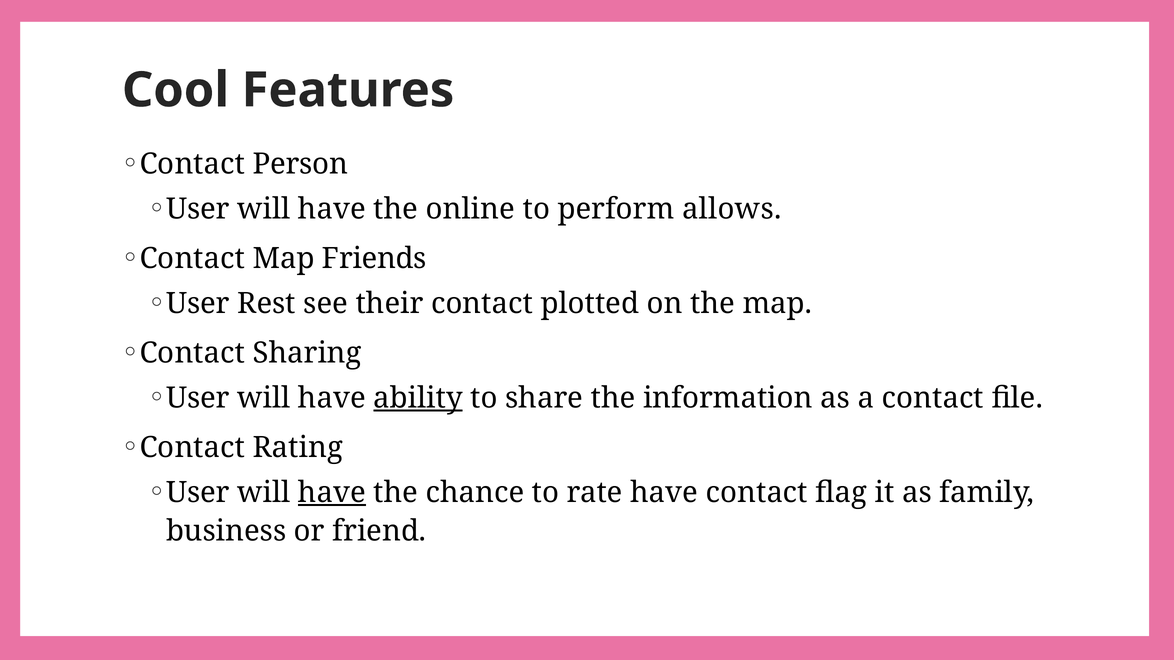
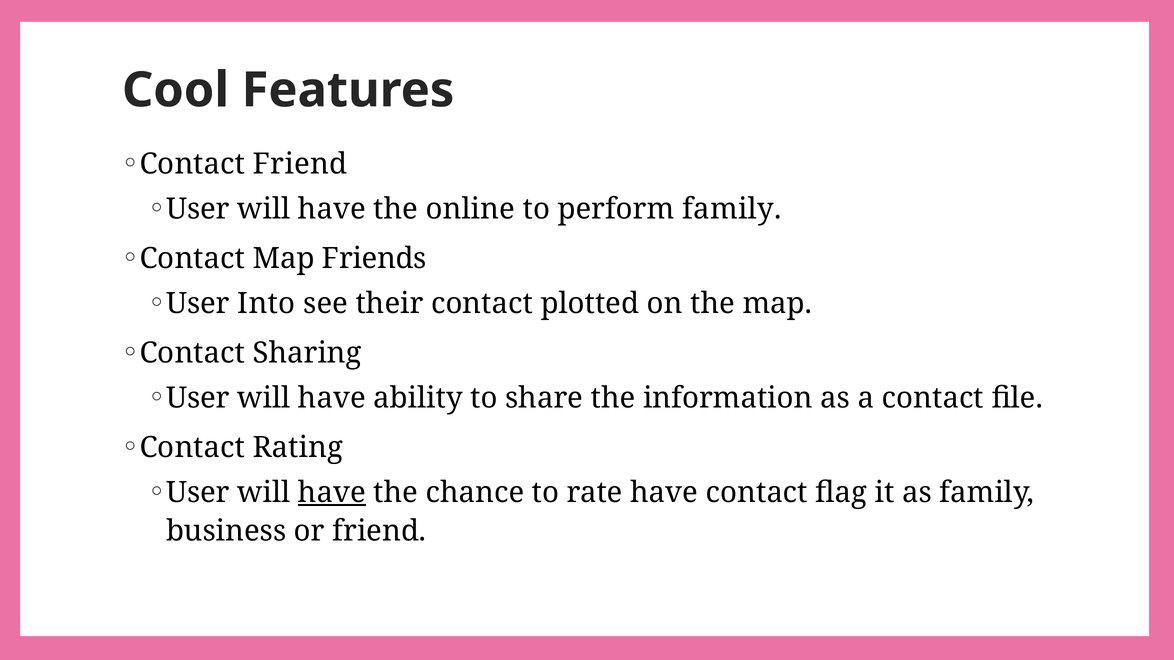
Contact Person: Person -> Friend (300, 164)
perform allows: allows -> family (732, 209)
Rest: Rest -> Into (266, 304)
ability underline: present -> none (418, 398)
